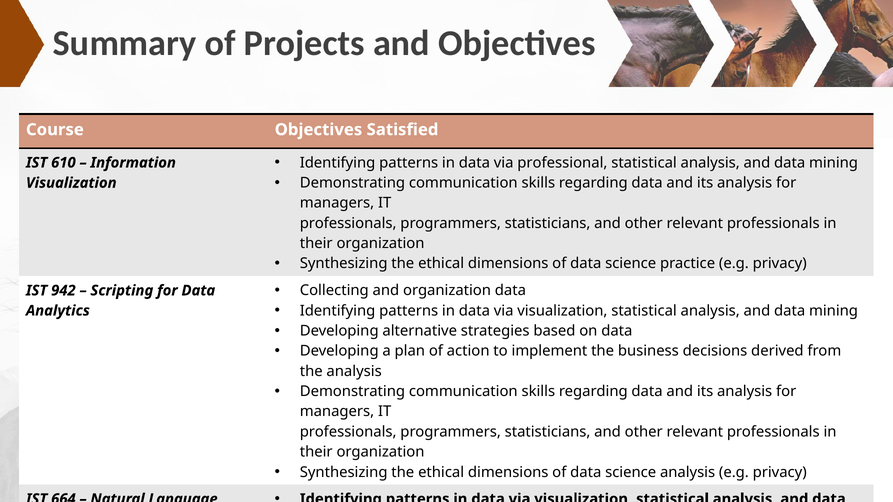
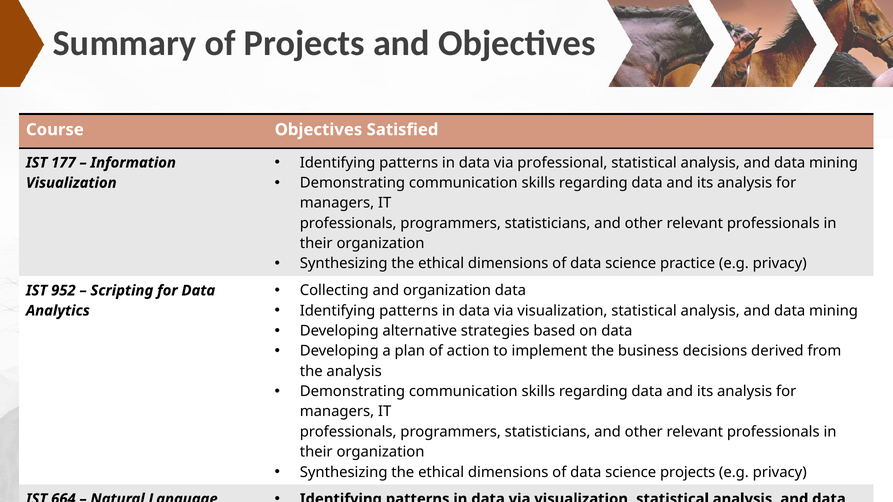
610: 610 -> 177 (63, 163)
942: 942 -> 952 (63, 291)
science analysis: analysis -> projects (688, 473)
